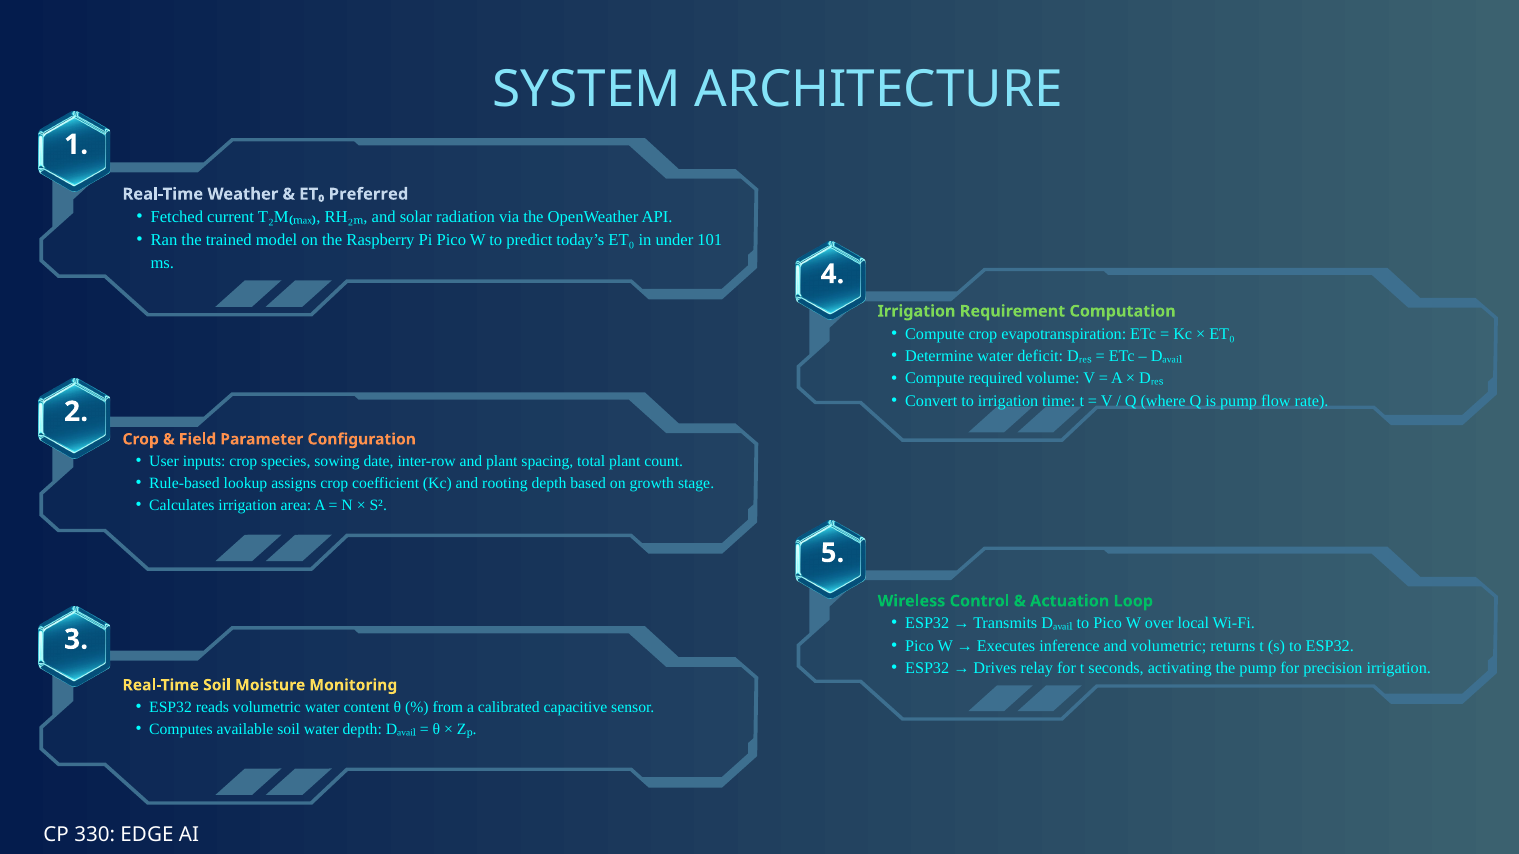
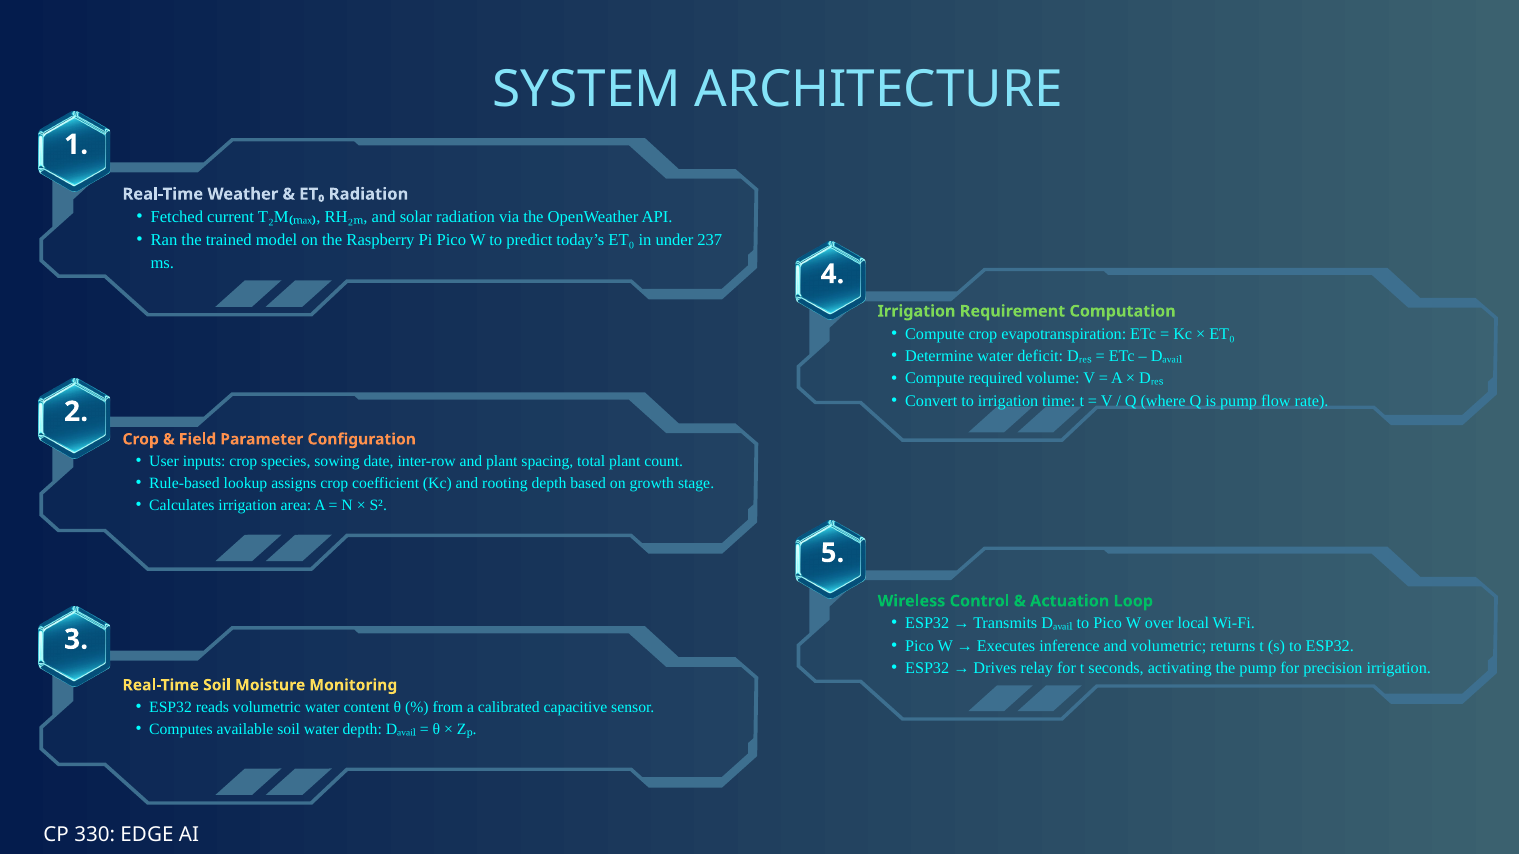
ET₀ Preferred: Preferred -> Radiation (369, 194)
101: 101 -> 237 (710, 240)
